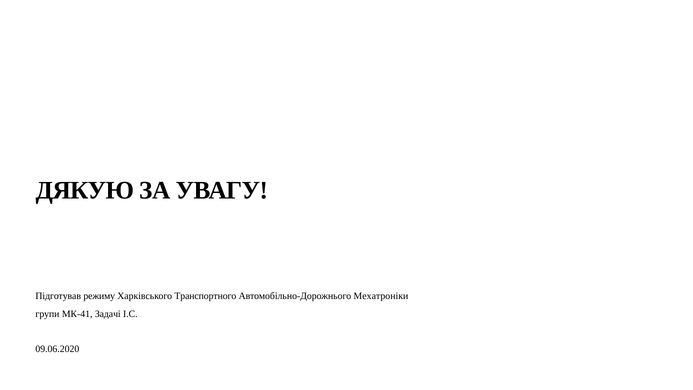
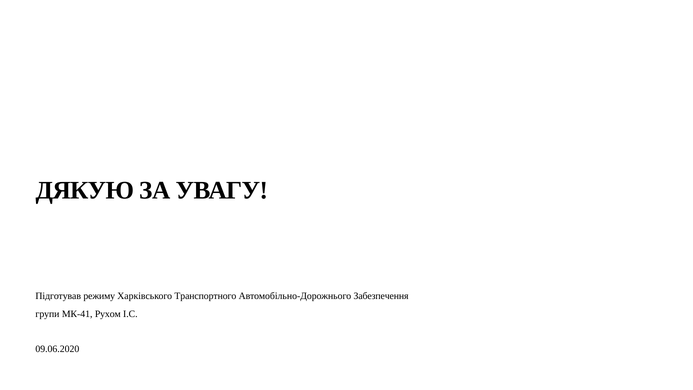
Мехатроніки: Мехатроніки -> Забезпечення (381, 296)
Задачі: Задачі -> Рухом (108, 314)
